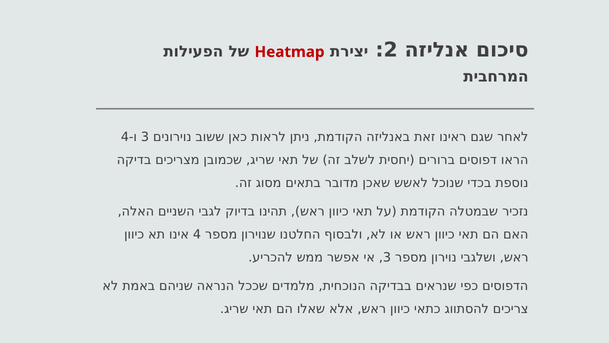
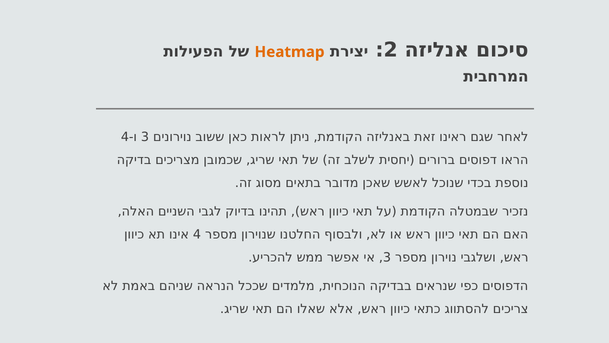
Heatmap colour: red -> orange (290, 52)
